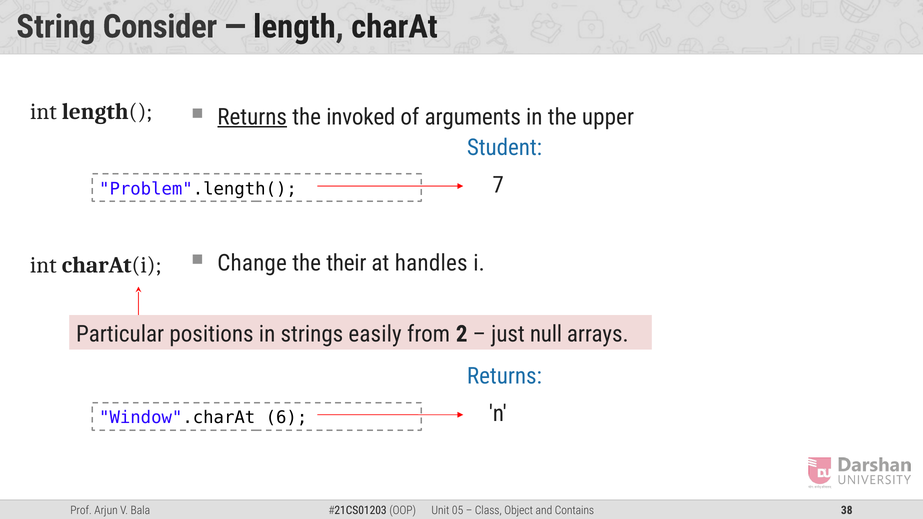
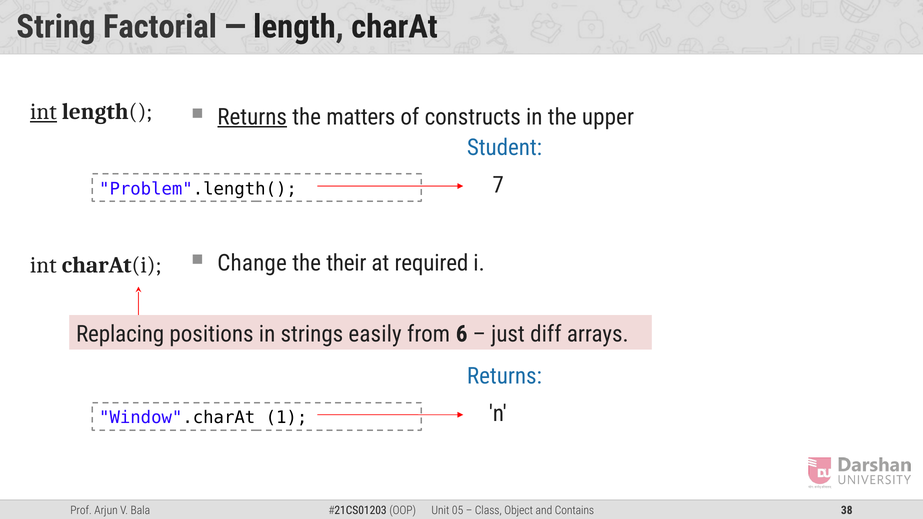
Consider: Consider -> Factorial (160, 27)
int underline: none -> present (43, 112)
invoked: invoked -> matters (361, 117)
arguments: arguments -> constructs (473, 117)
handles: handles -> required (431, 263)
Particular: Particular -> Replacing (120, 334)
2: 2 -> 6 (462, 334)
null: null -> diff (546, 334)
6: 6 -> 1 (286, 418)
